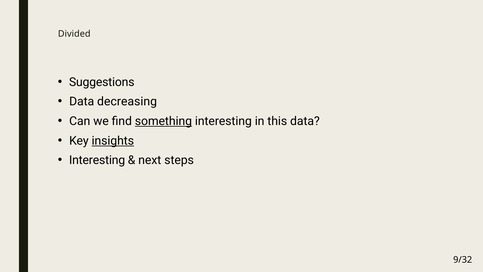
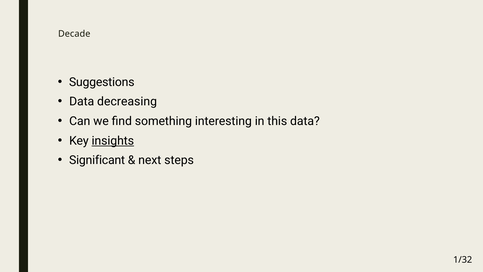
Divided: Divided -> Decade (74, 34)
something underline: present -> none (163, 121)
Interesting: Interesting -> Significant (97, 160)
9/32: 9/32 -> 1/32 (463, 259)
